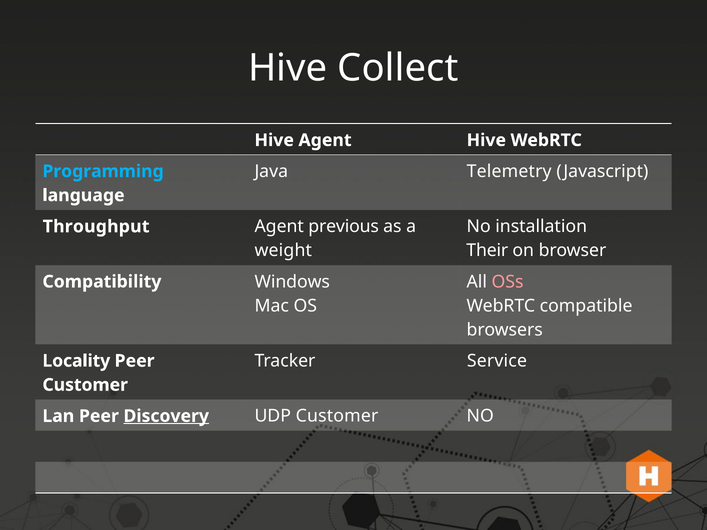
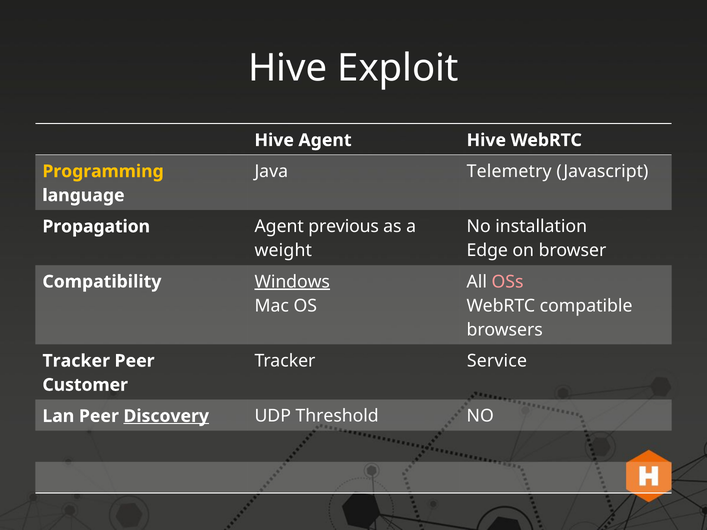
Collect: Collect -> Exploit (398, 68)
Programming colour: light blue -> yellow (103, 171)
Throughput: Throughput -> Propagation (96, 227)
Their: Their -> Edge (487, 251)
Windows underline: none -> present (292, 282)
Locality: Locality -> Tracker (76, 361)
UDP Customer: Customer -> Threshold (337, 416)
